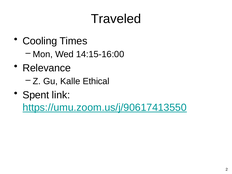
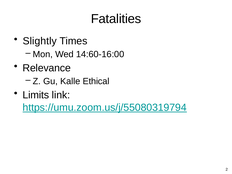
Traveled: Traveled -> Fatalities (116, 19)
Cooling: Cooling -> Slightly (40, 41)
14:15-16:00: 14:15-16:00 -> 14:60-16:00 (100, 54)
Spent: Spent -> Limits (36, 95)
https://umu.zoom.us/j/90617413550: https://umu.zoom.us/j/90617413550 -> https://umu.zoom.us/j/55080319794 (105, 107)
